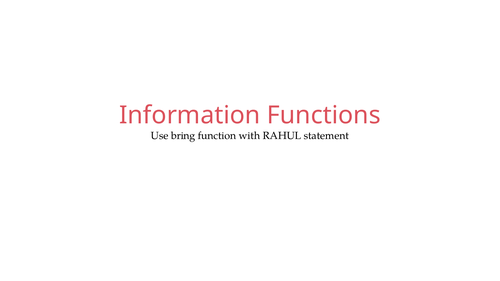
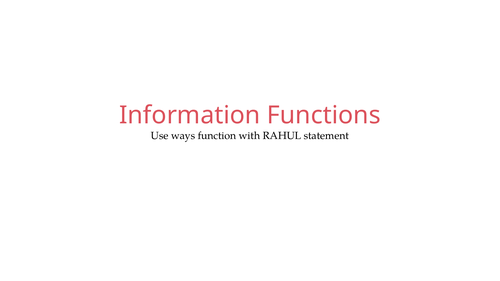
bring: bring -> ways (183, 136)
